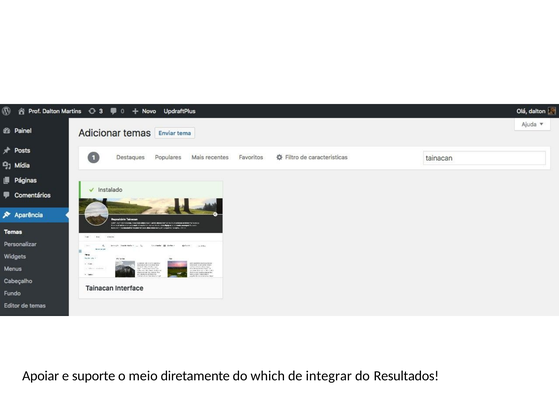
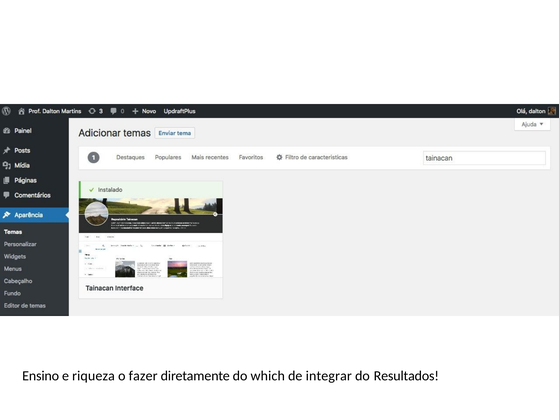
Apoiar: Apoiar -> Ensino (41, 375)
suporte: suporte -> riqueza (93, 375)
meio: meio -> fazer (143, 375)
